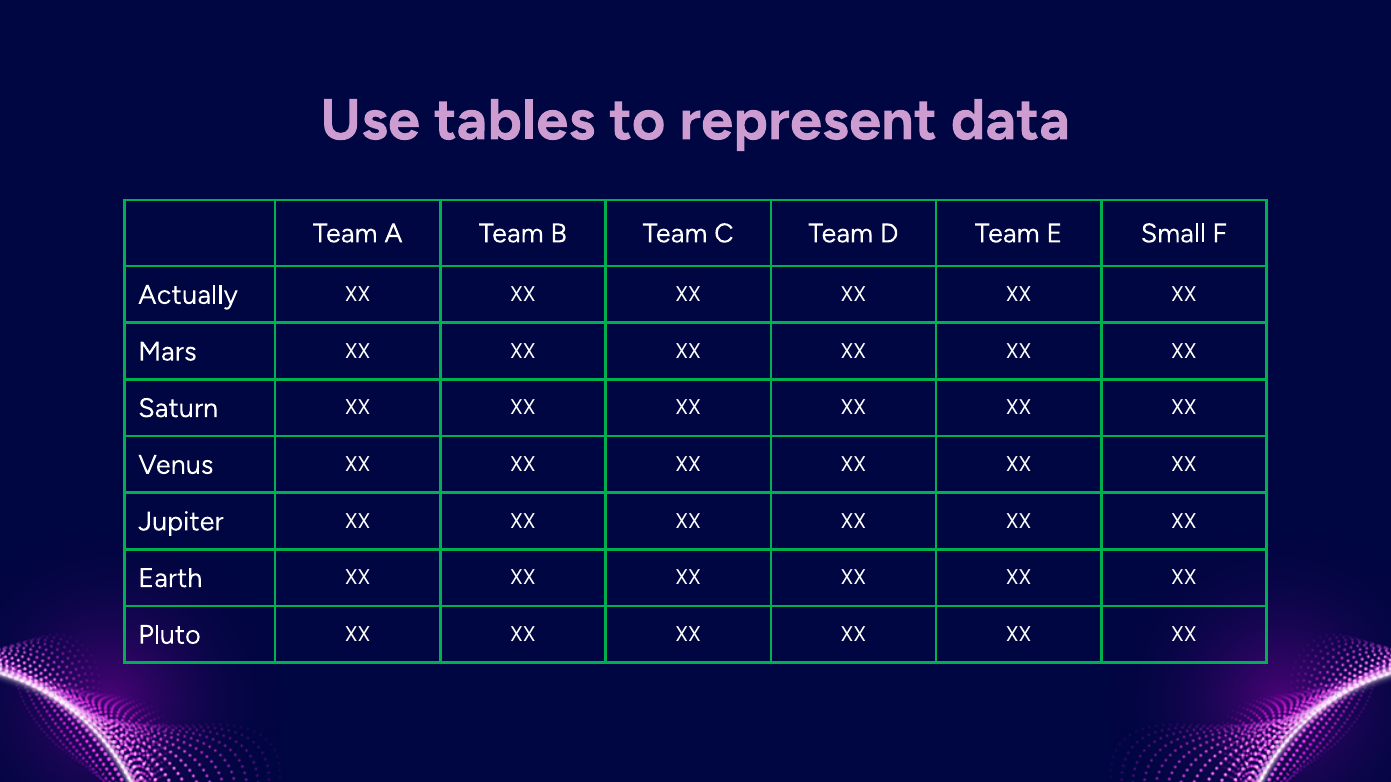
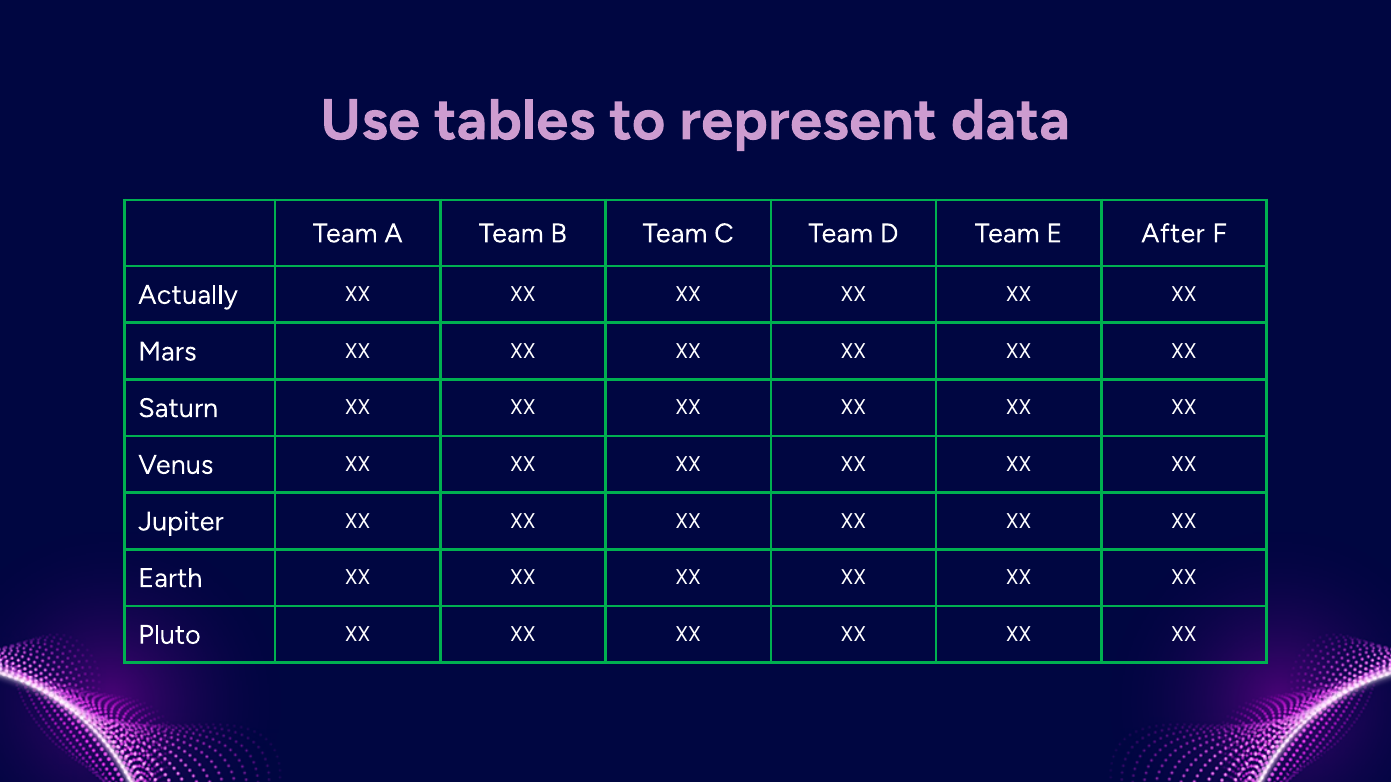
Small: Small -> After (1173, 234)
